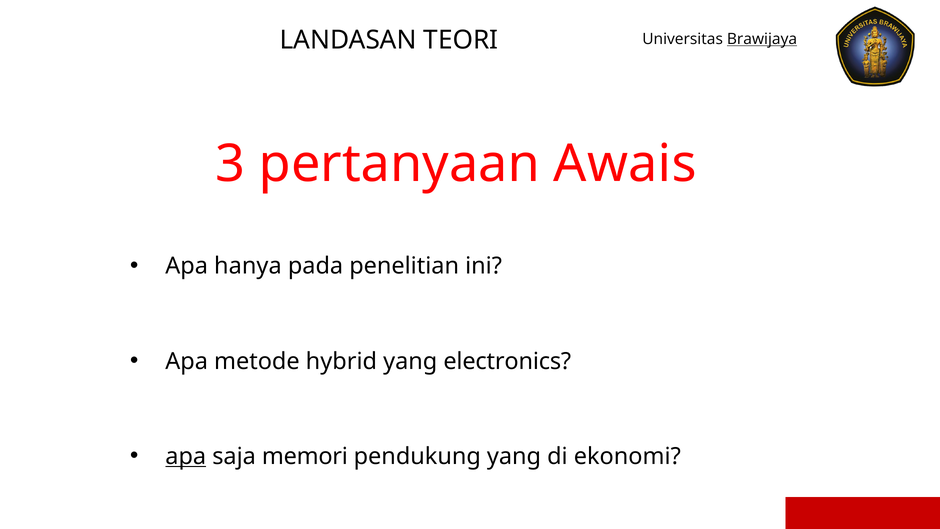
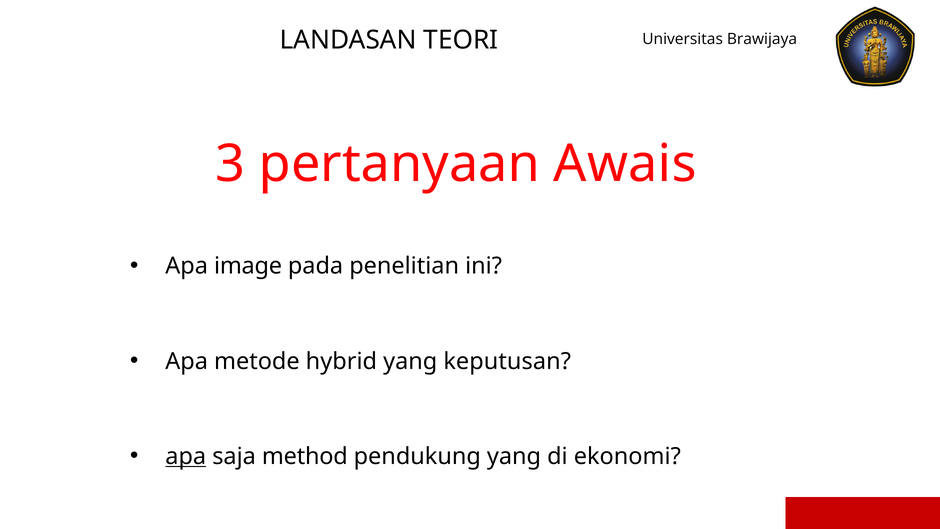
Brawijaya underline: present -> none (762, 39)
hanya: hanya -> image (248, 266)
electronics: electronics -> keputusan (507, 361)
memori: memori -> method (305, 456)
